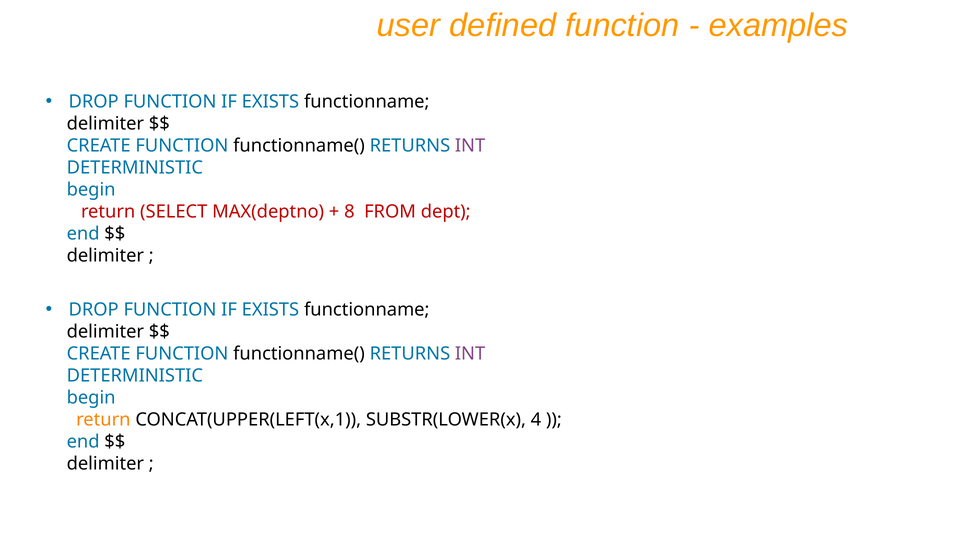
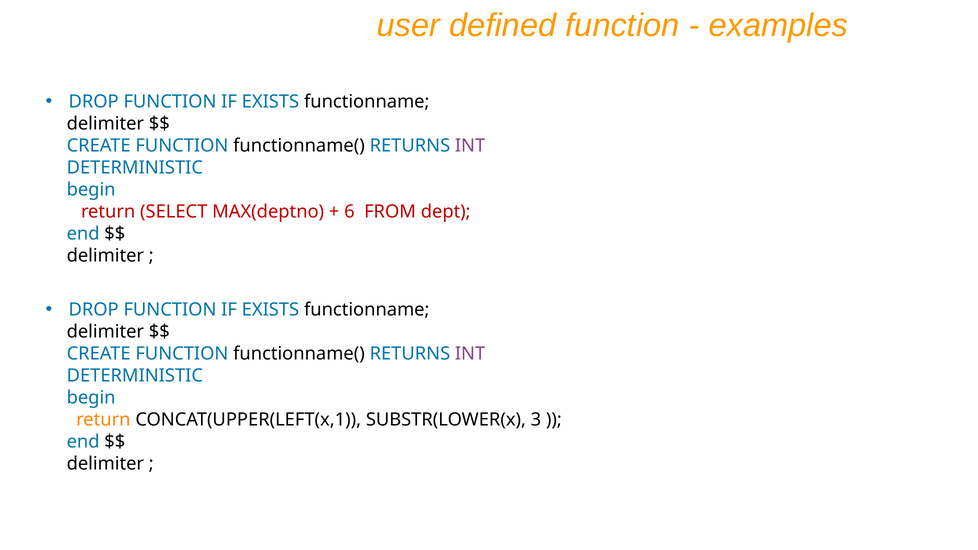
8: 8 -> 6 (349, 212)
4: 4 -> 3 (536, 420)
